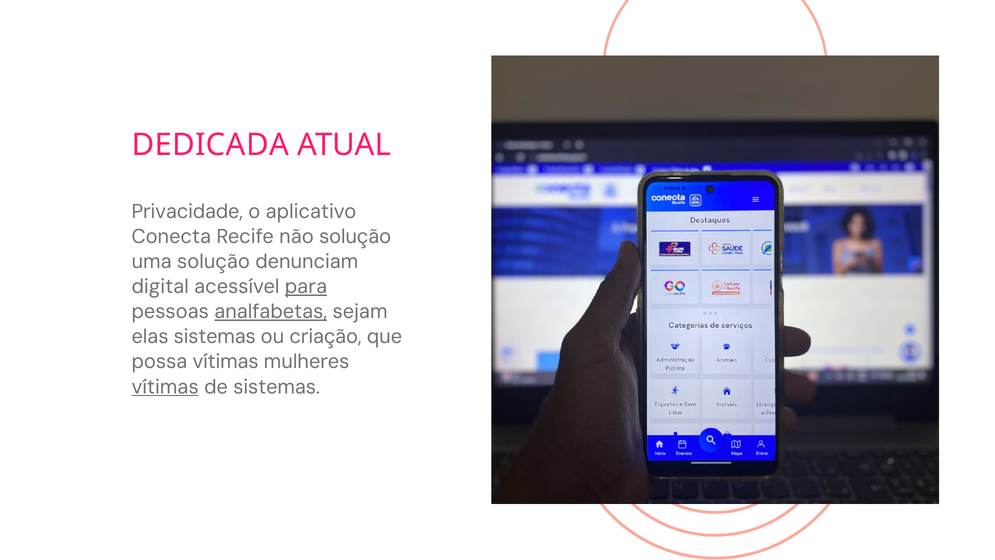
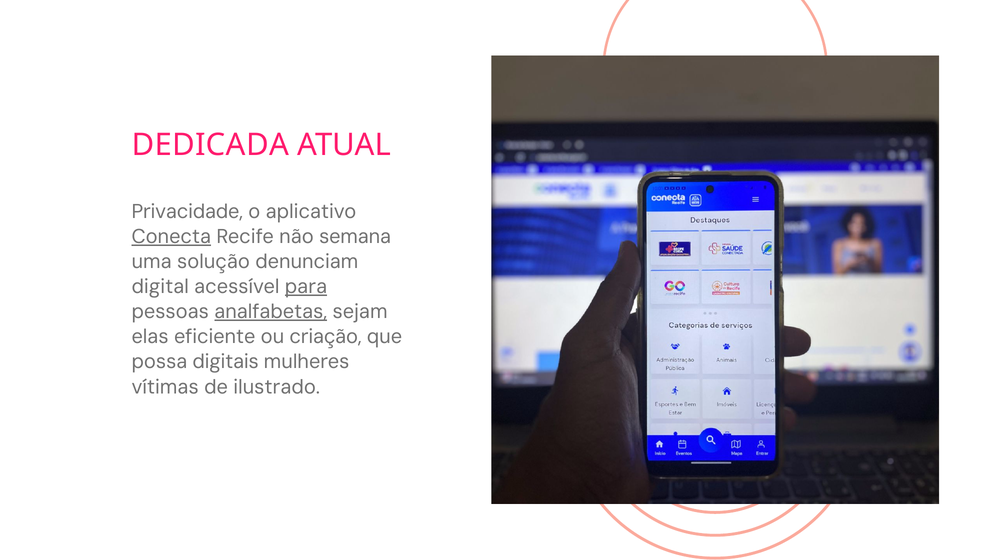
Conecta underline: none -> present (171, 236)
não solução: solução -> semana (355, 236)
elas sistemas: sistemas -> eficiente (215, 337)
possa vítimas: vítimas -> digitais (226, 362)
vítimas underline: present -> none (165, 387)
de sistemas: sistemas -> ilustrado (277, 387)
